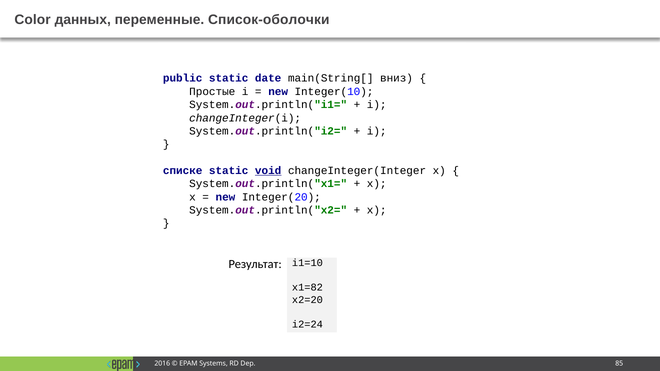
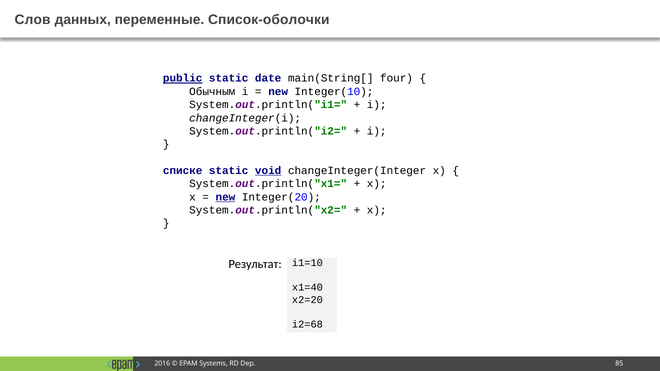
Color: Color -> Слов (33, 20)
public underline: none -> present (183, 78)
вниз: вниз -> four (397, 78)
Простые: Простые -> Обычным (212, 92)
new underline: none -> present (225, 197)
x1=82: x1=82 -> x1=40 (307, 288)
i2=24: i2=24 -> i2=68 (307, 325)
